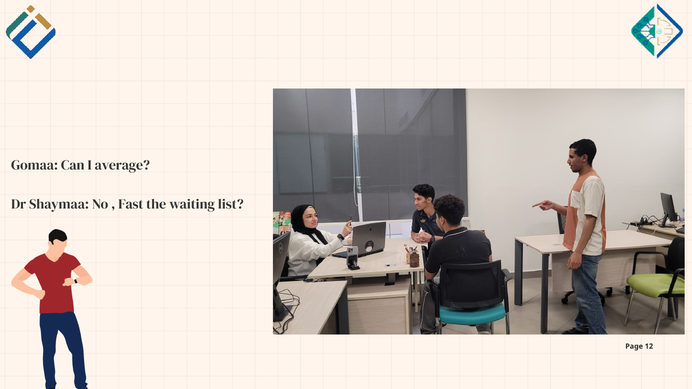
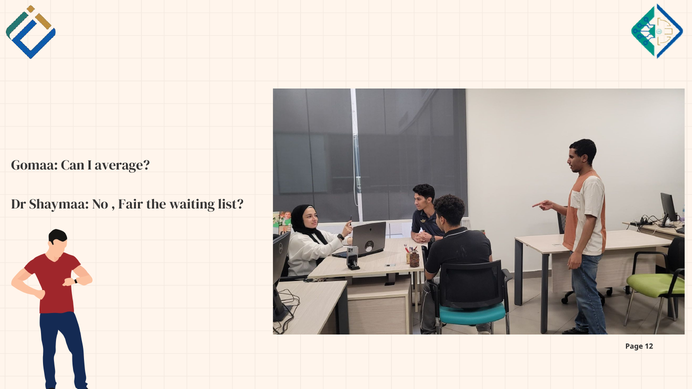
Fast: Fast -> Fair (131, 204)
